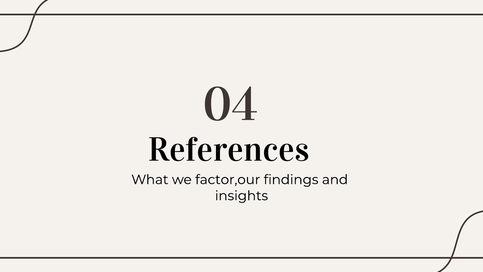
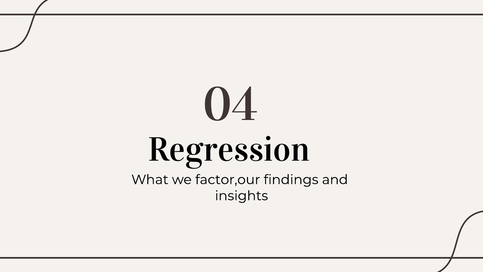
References: References -> Regression (229, 150)
